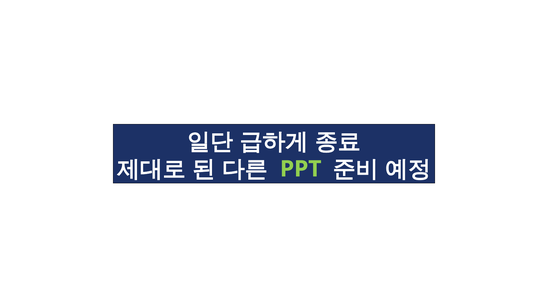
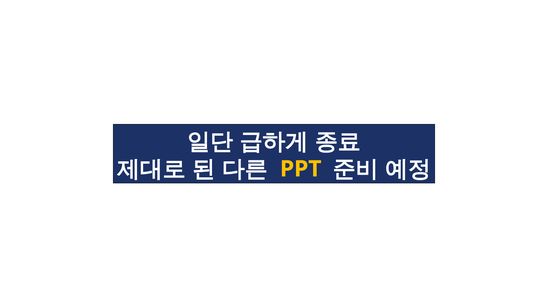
PPT colour: light green -> yellow (301, 169)
